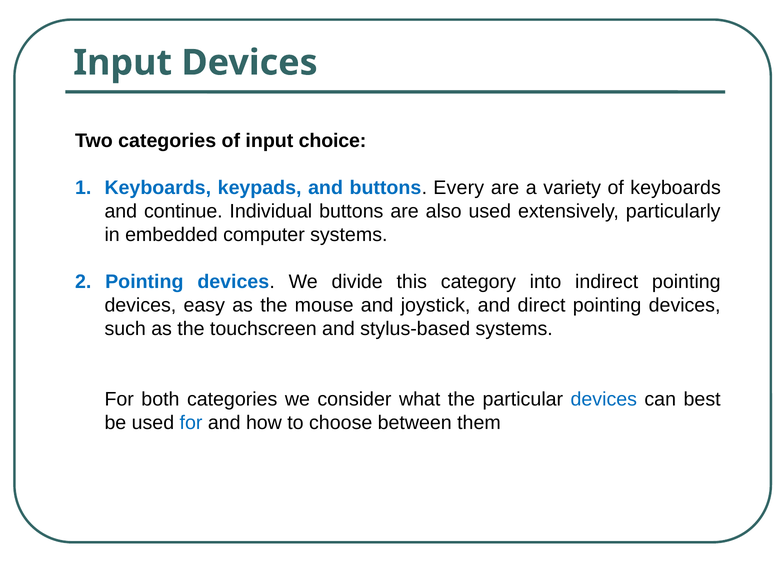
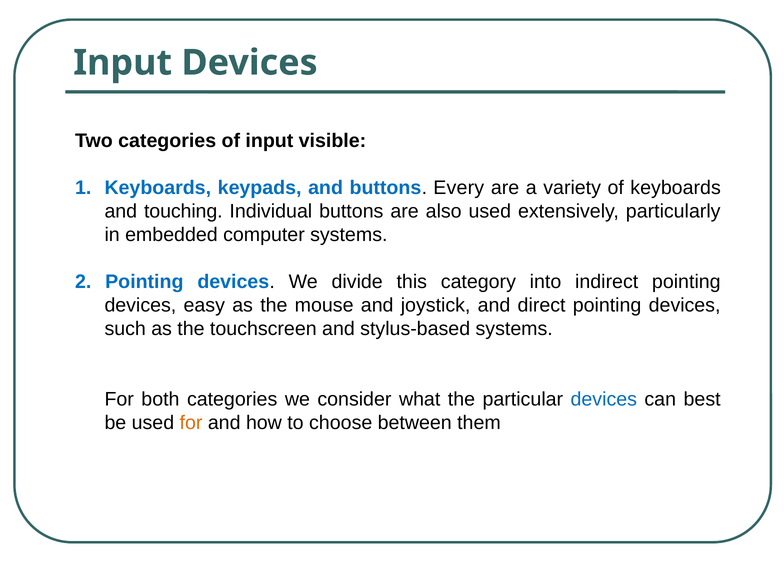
choice: choice -> visible (332, 141)
continue: continue -> touching (183, 211)
for colour: blue -> orange (191, 423)
